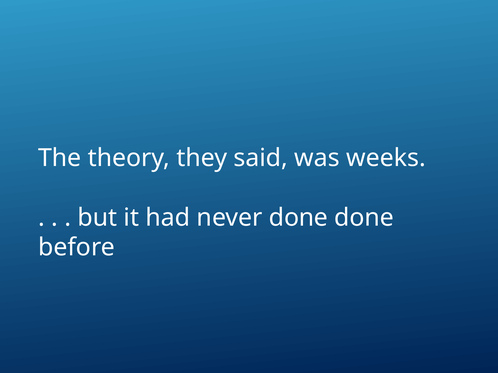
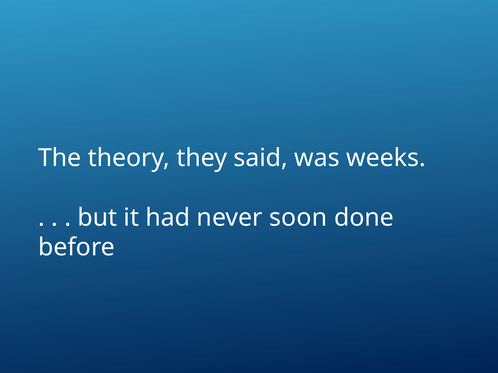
never done: done -> soon (298, 218)
